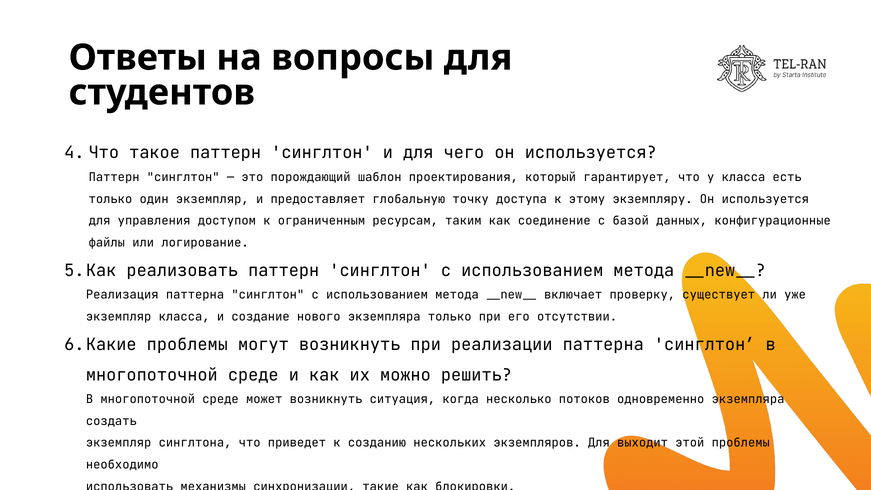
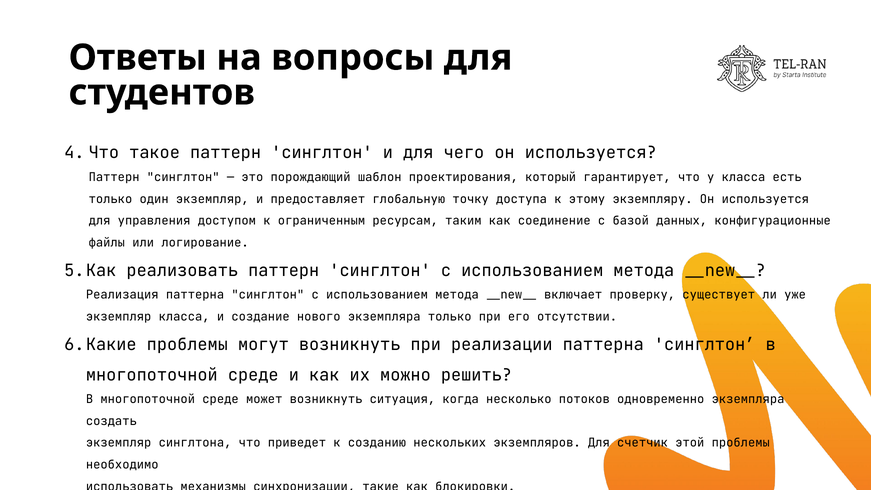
выходит: выходит -> счетчик (643, 443)
